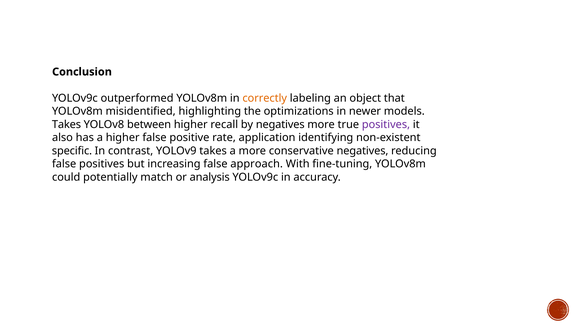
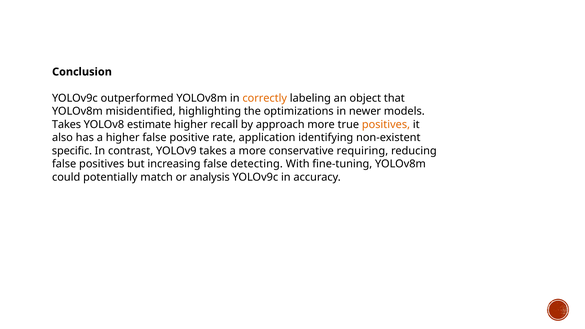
between: between -> estimate (149, 125)
by negatives: negatives -> approach (280, 125)
positives colour: purple -> orange (386, 125)
conservative negatives: negatives -> requiring (362, 151)
approach: approach -> detecting (257, 164)
